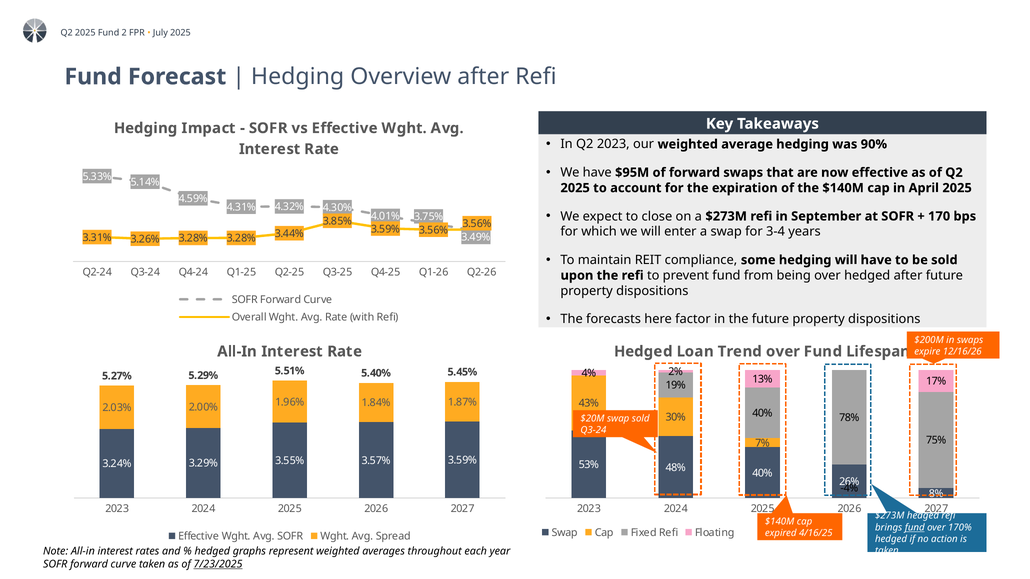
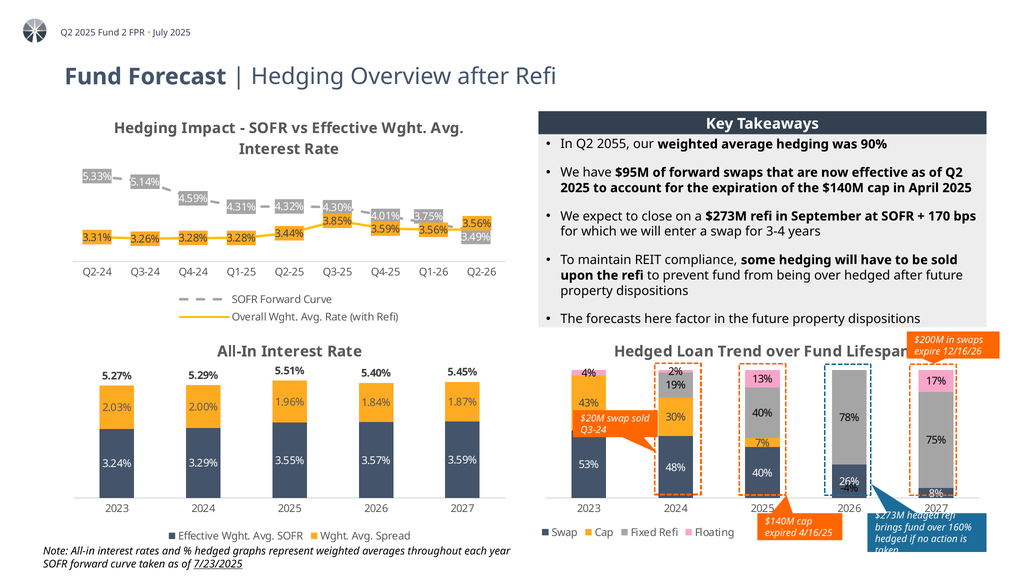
Q2 2023: 2023 -> 2055 (613, 144)
fund underline: present -> none (915, 528)
170%: 170% -> 160% (960, 528)
